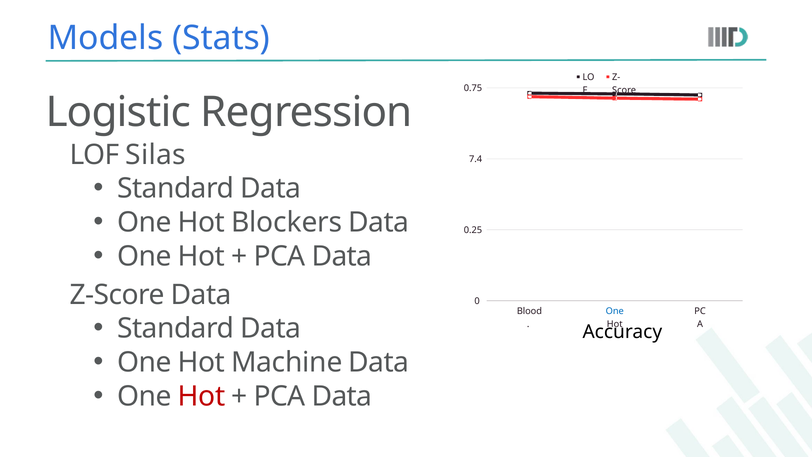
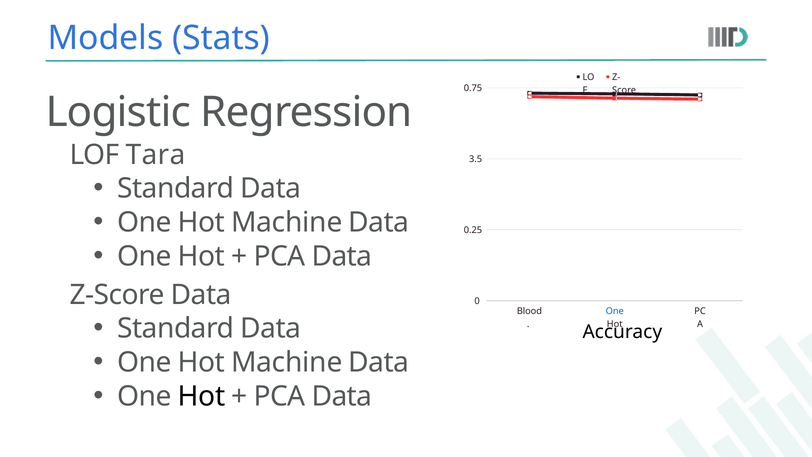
Silas: Silas -> Tara (156, 155)
7.4: 7.4 -> 3.5 (476, 159)
Blockers: Blockers -> Machine (287, 222)
Hot colour: red -> black (202, 396)
